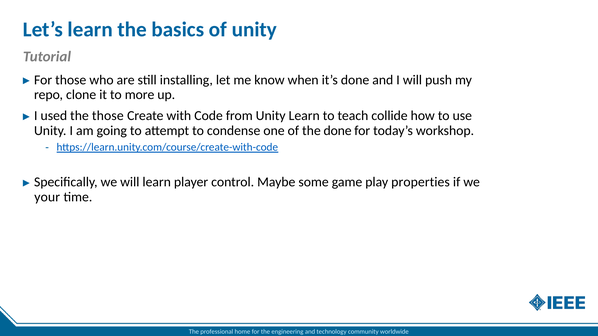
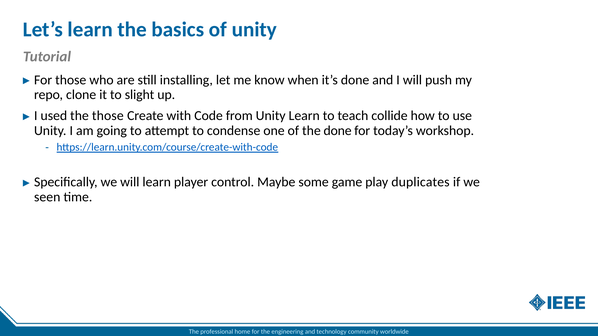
more: more -> slight (140, 95)
properties: properties -> duplicates (421, 182)
your: your -> seen (47, 197)
